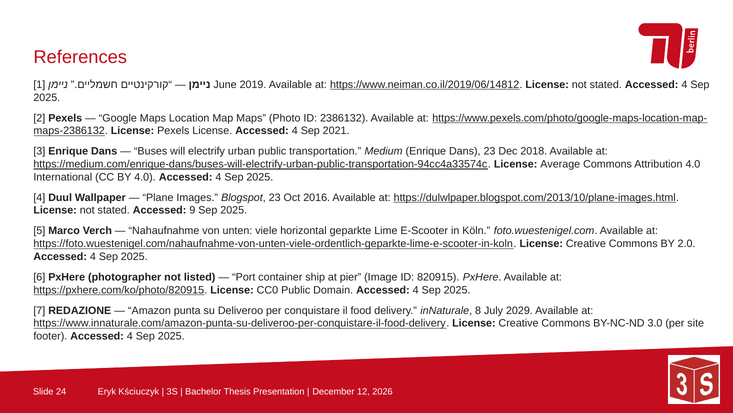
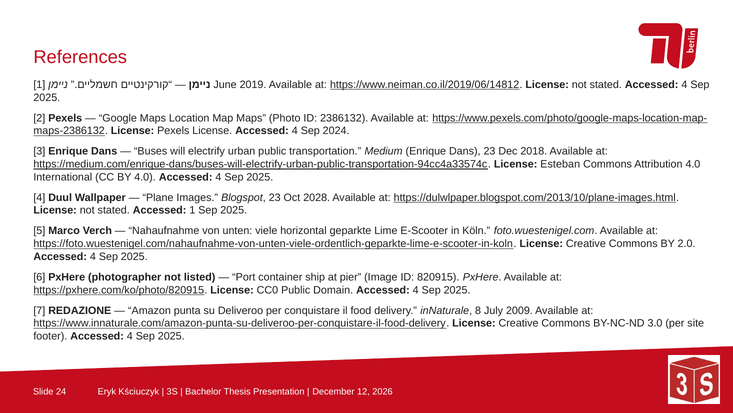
2021: 2021 -> 2024 (336, 131)
Average: Average -> Esteban (560, 164)
2016: 2016 -> 2028 (317, 197)
Accessed 9: 9 -> 1 (192, 210)
2029: 2029 -> 2009 (519, 310)
